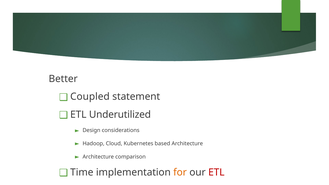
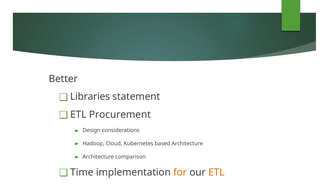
Coupled: Coupled -> Libraries (90, 97)
Underutilized: Underutilized -> Procurement (120, 115)
ETL colour: red -> orange (216, 172)
